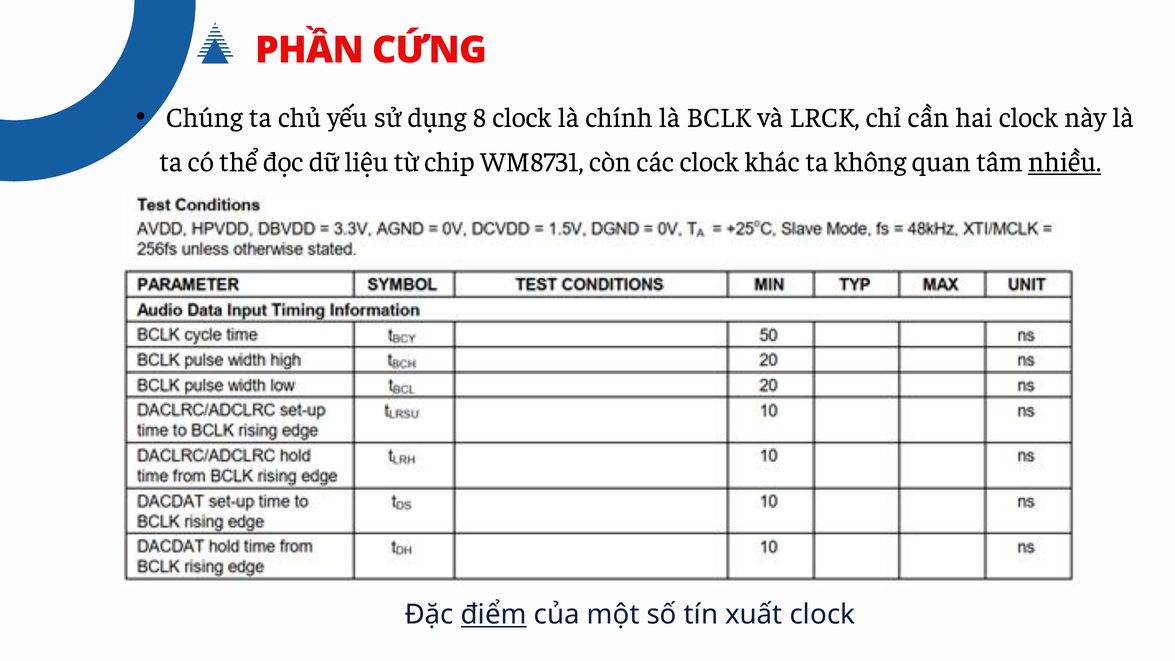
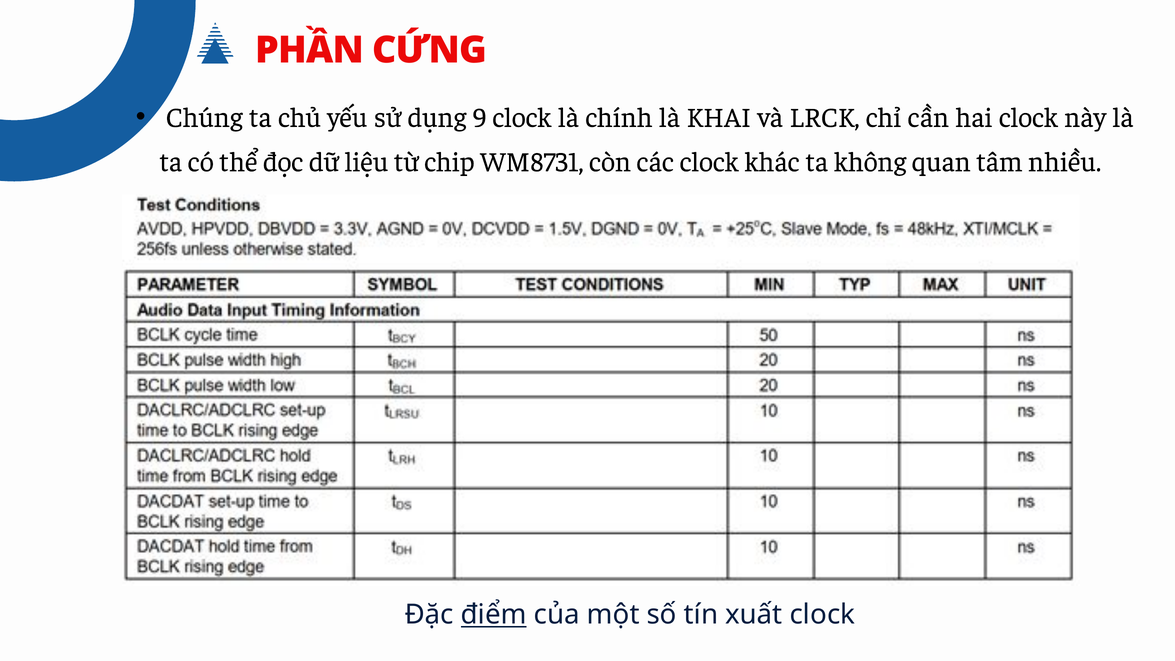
8: 8 -> 9 (479, 118)
BCLK: BCLK -> KHAI (719, 118)
nhiều underline: present -> none (1065, 162)
